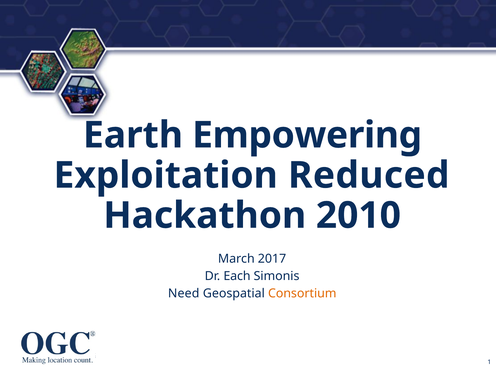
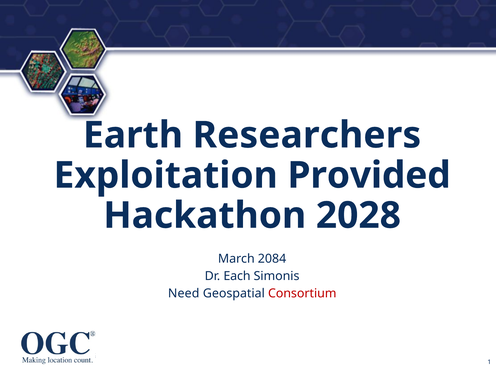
Empowering: Empowering -> Researchers (307, 135)
Reduced: Reduced -> Provided (369, 175)
2010: 2010 -> 2028 (358, 216)
2017: 2017 -> 2084 (272, 259)
Consortium colour: orange -> red (302, 294)
